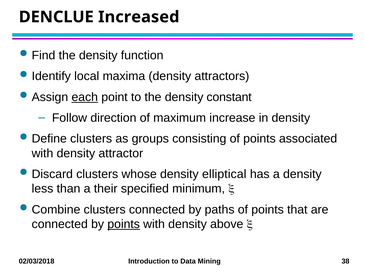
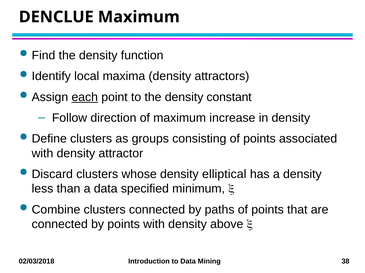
DENCLUE Increased: Increased -> Maximum (139, 17)
a their: their -> data (106, 189)
points underline: present -> none (124, 225)
